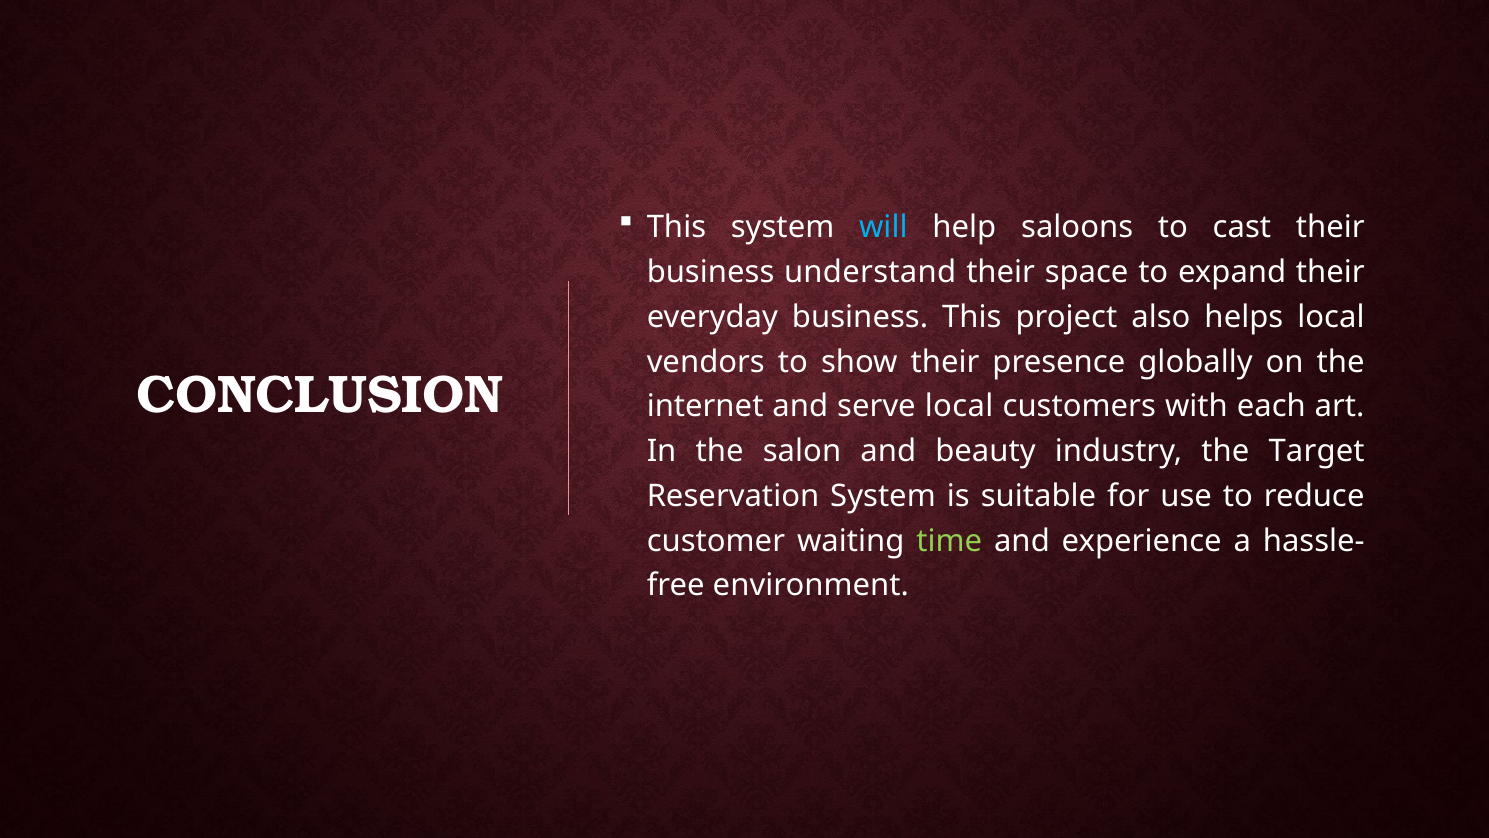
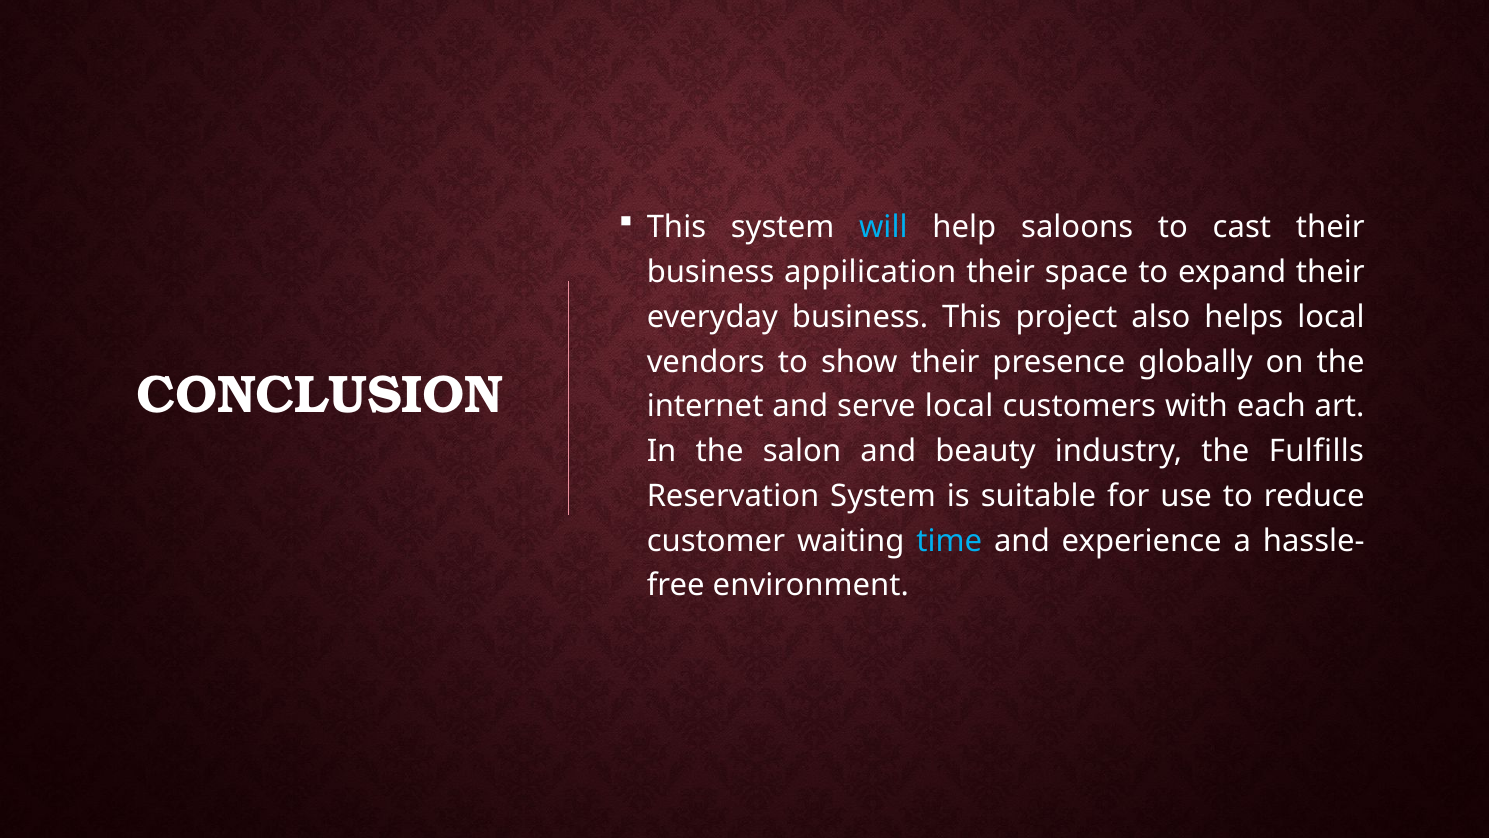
understand: understand -> appilication (870, 272)
Target: Target -> Fulfills (1317, 451)
time colour: light green -> light blue (949, 541)
